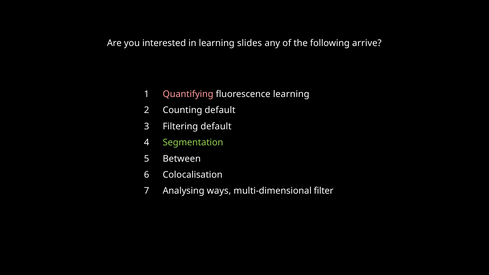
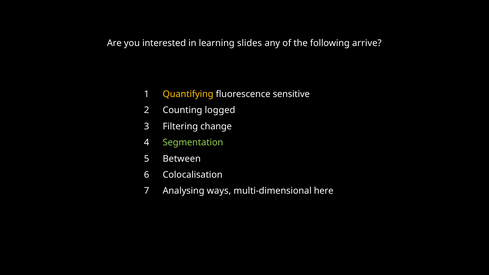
Quantifying colour: pink -> yellow (188, 94)
fluorescence learning: learning -> sensitive (291, 94)
Counting default: default -> logged (220, 110)
Filtering default: default -> change (216, 126)
filter: filter -> here (324, 191)
